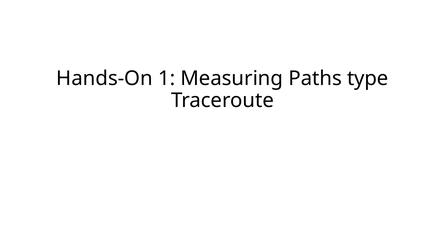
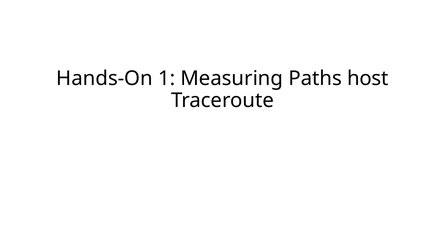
type: type -> host (368, 79)
